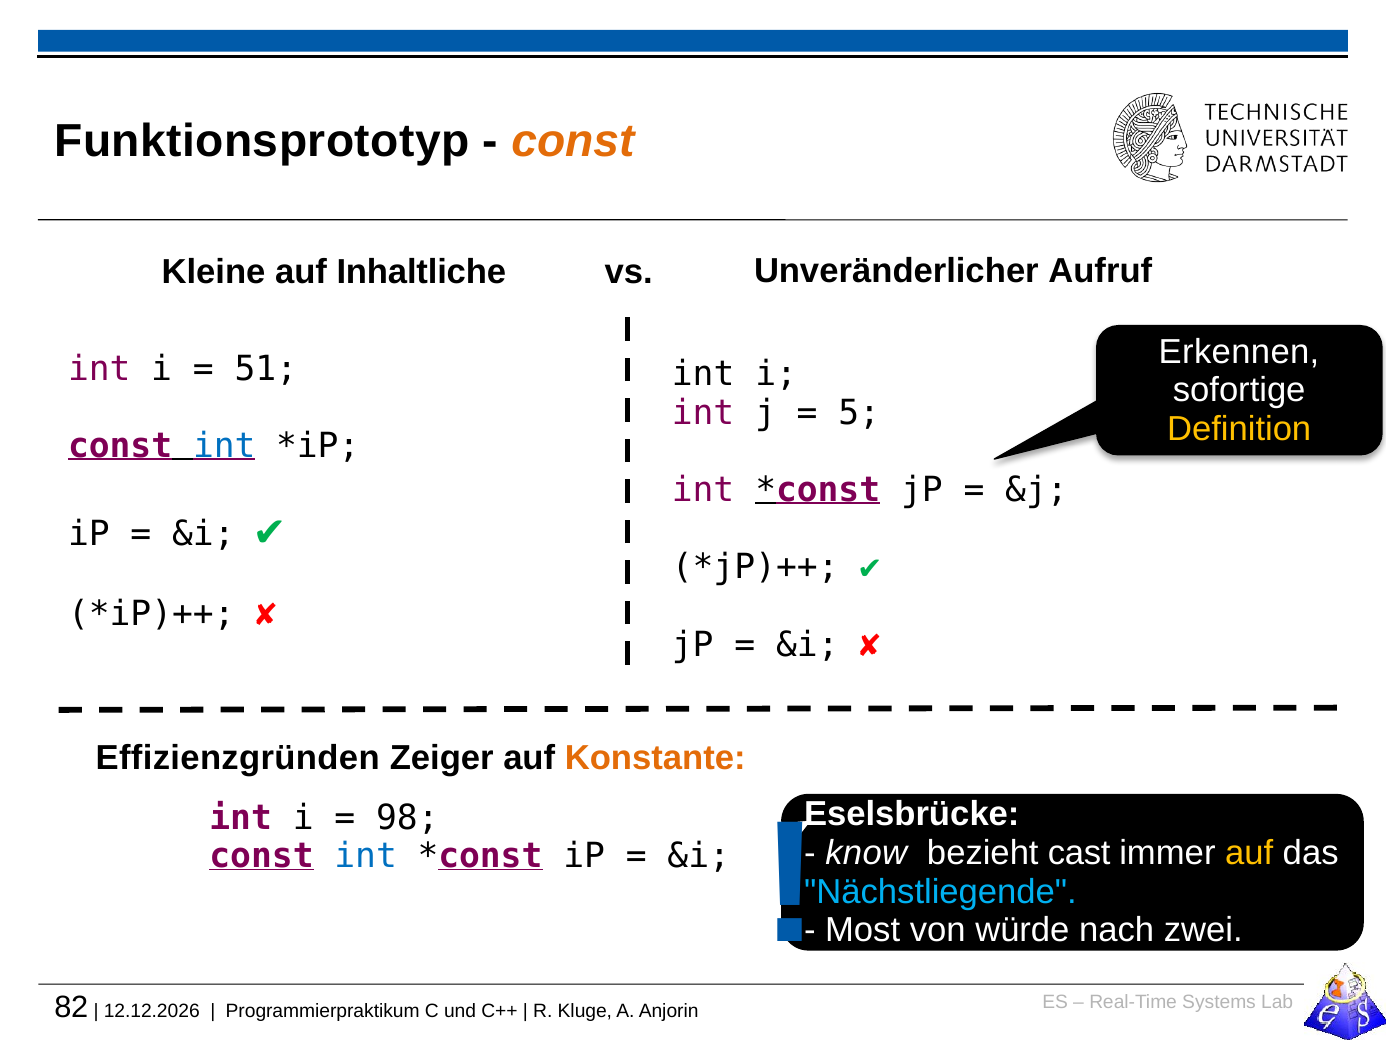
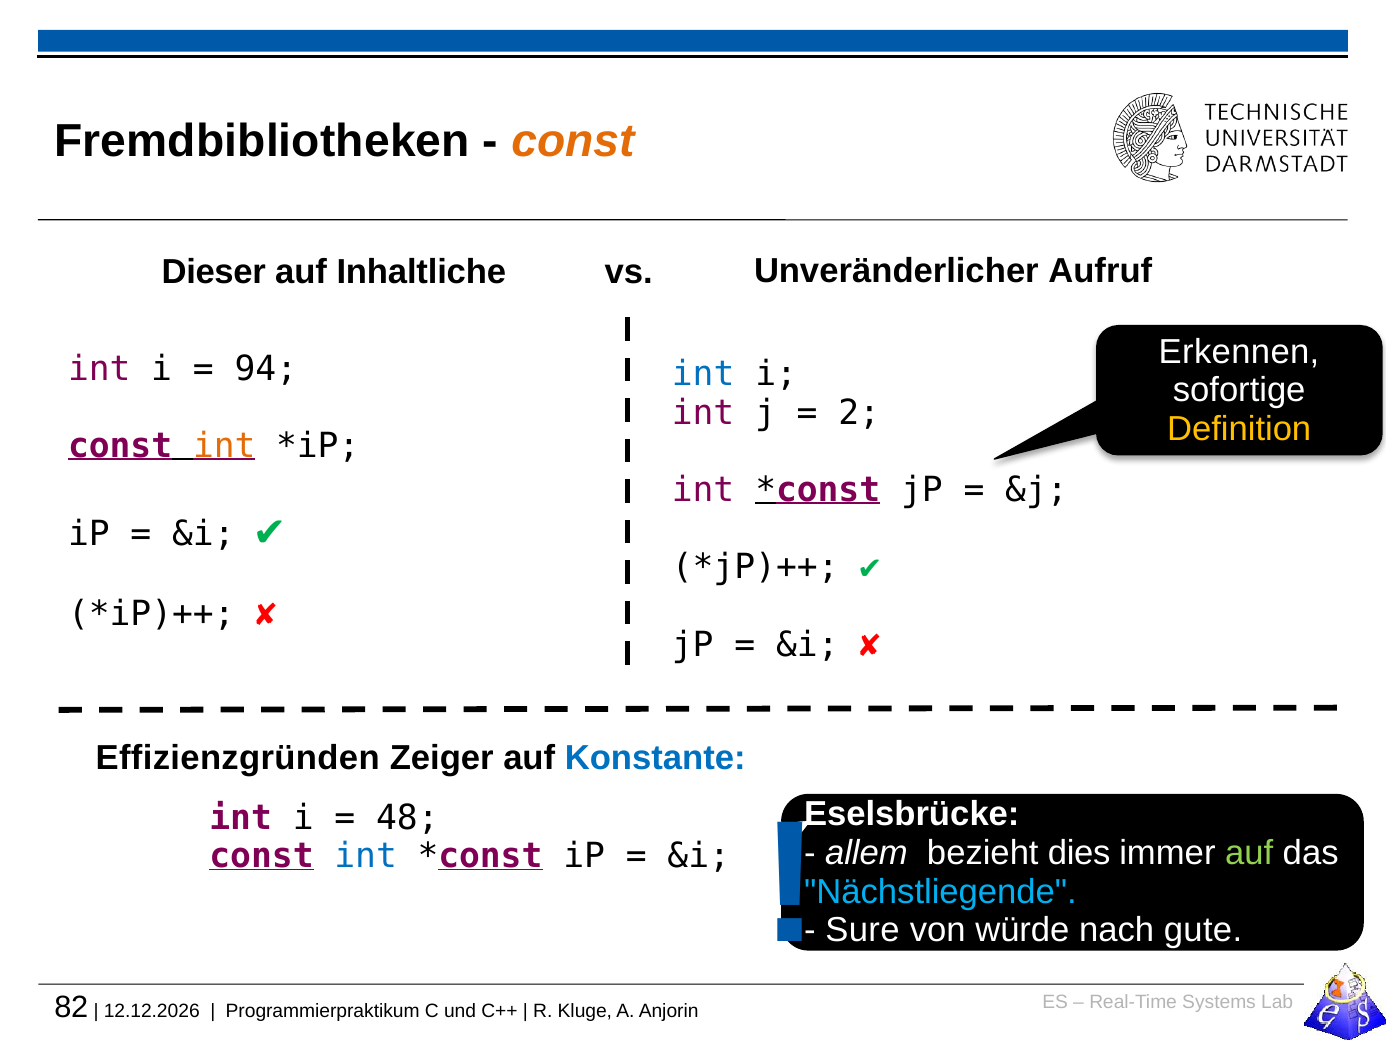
Funktionsprototyp: Funktionsprototyp -> Fremdbibliotheken (262, 141)
Kleine: Kleine -> Dieser (214, 272)
51: 51 -> 94 (266, 369)
int colour: black -> blue (703, 374)
5: 5 -> 2 (859, 412)
int colour: blue -> orange (224, 446)
Konstante colour: orange -> blue (655, 757)
98: 98 -> 48 (407, 817)
know: know -> allem (866, 853)
cast: cast -> dies (1079, 853)
auf colour: yellow -> light green (1249, 853)
Most: Most -> Sure (862, 930)
zwei: zwei -> gute (1203, 930)
